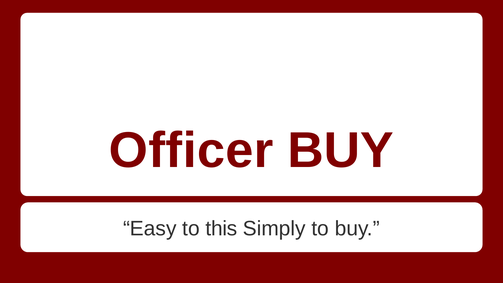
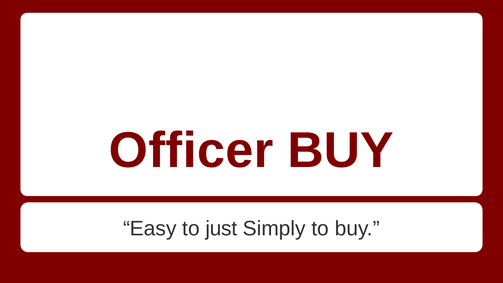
this: this -> just (221, 228)
